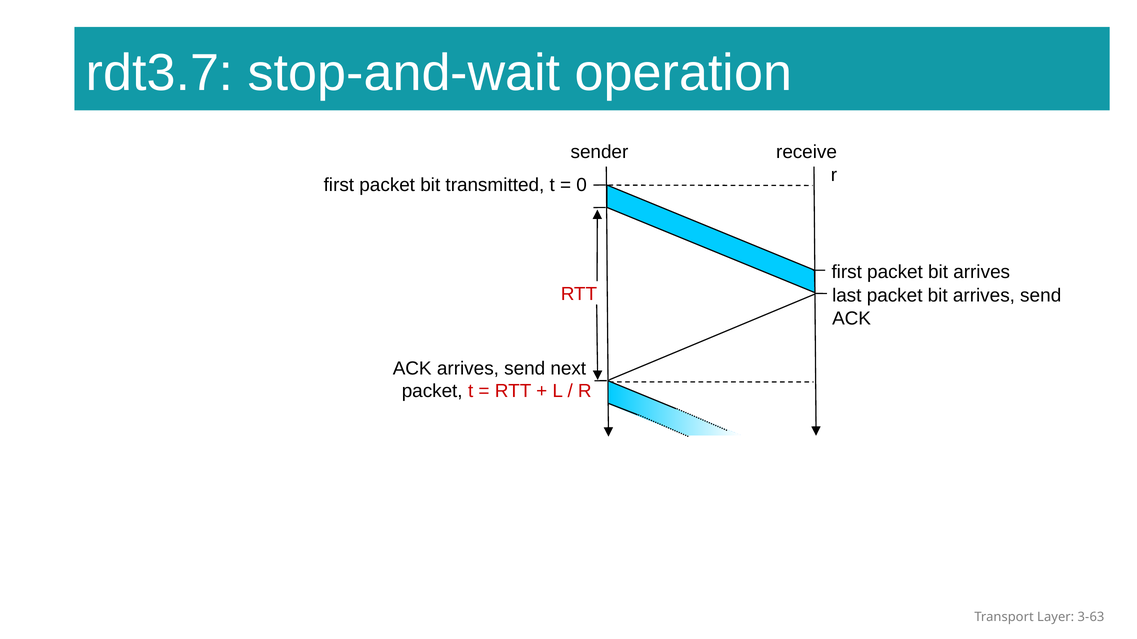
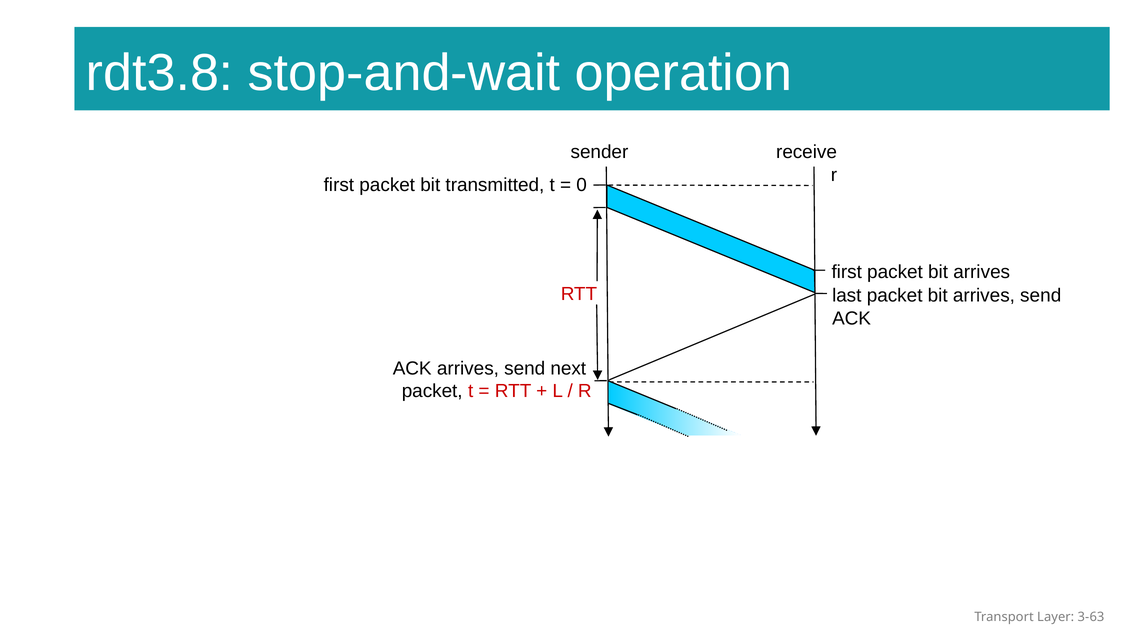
rdt3.7: rdt3.7 -> rdt3.8 (160, 73)
